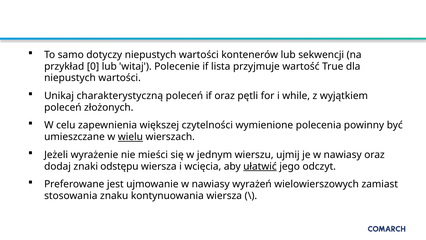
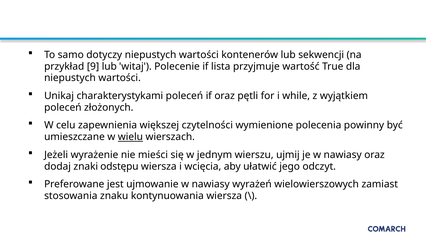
0: 0 -> 9 (93, 66)
charakterystyczną: charakterystyczną -> charakterystykami (120, 96)
ułatwić underline: present -> none (260, 166)
